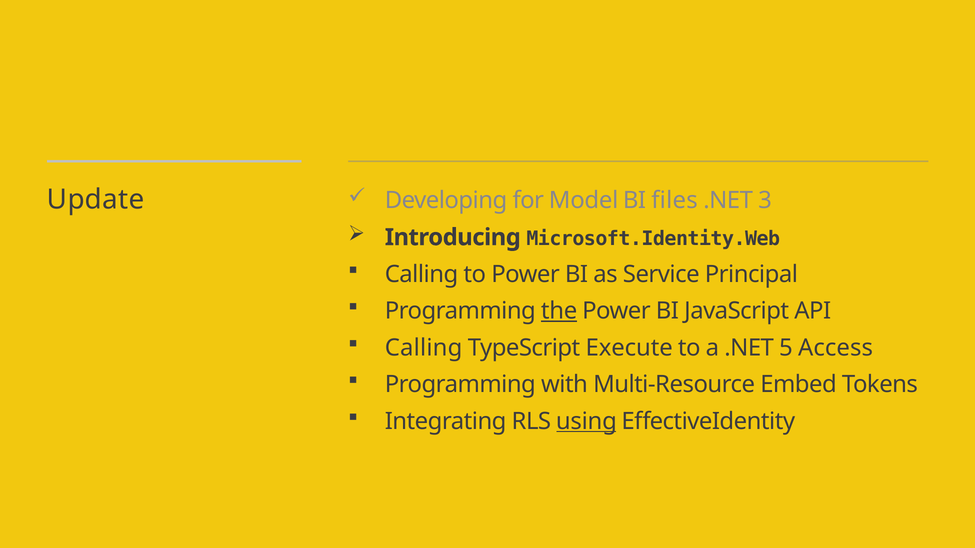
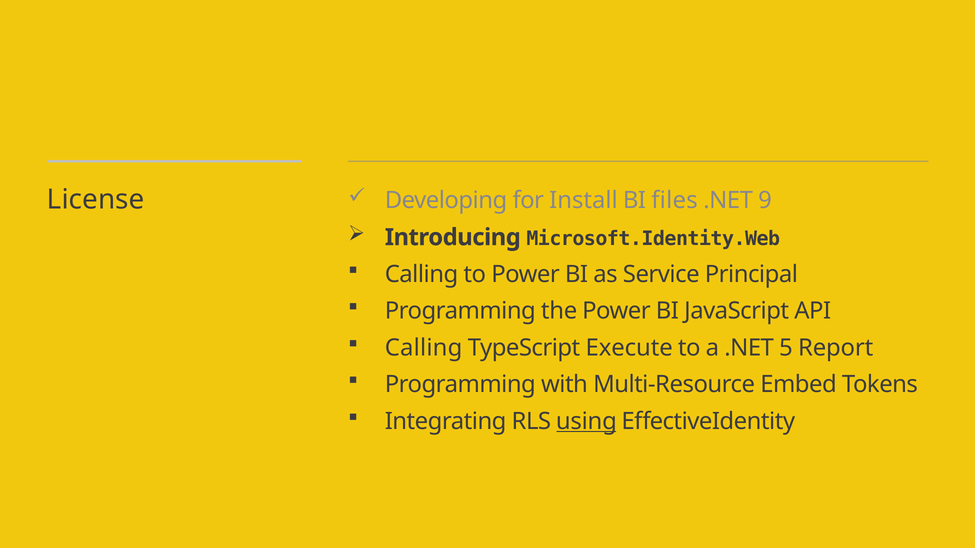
Update: Update -> License (96, 200)
Model: Model -> Install (583, 201)
3: 3 -> 9 (765, 201)
the underline: present -> none (559, 311)
Access: Access -> Report (836, 348)
